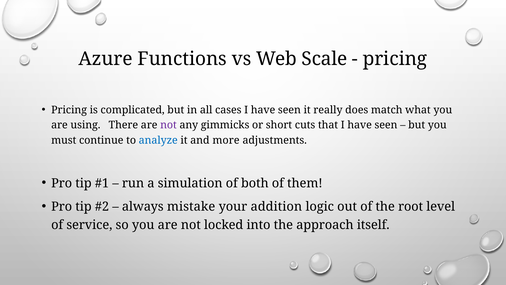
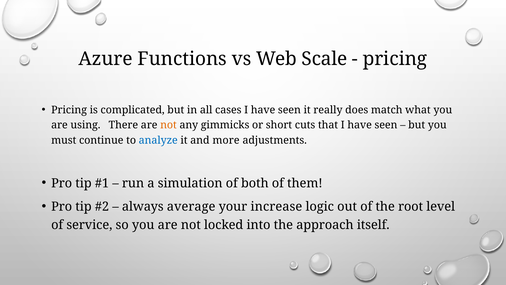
not colour: purple -> orange (168, 125)
mistake: mistake -> average (191, 206)
addition: addition -> increase (276, 206)
